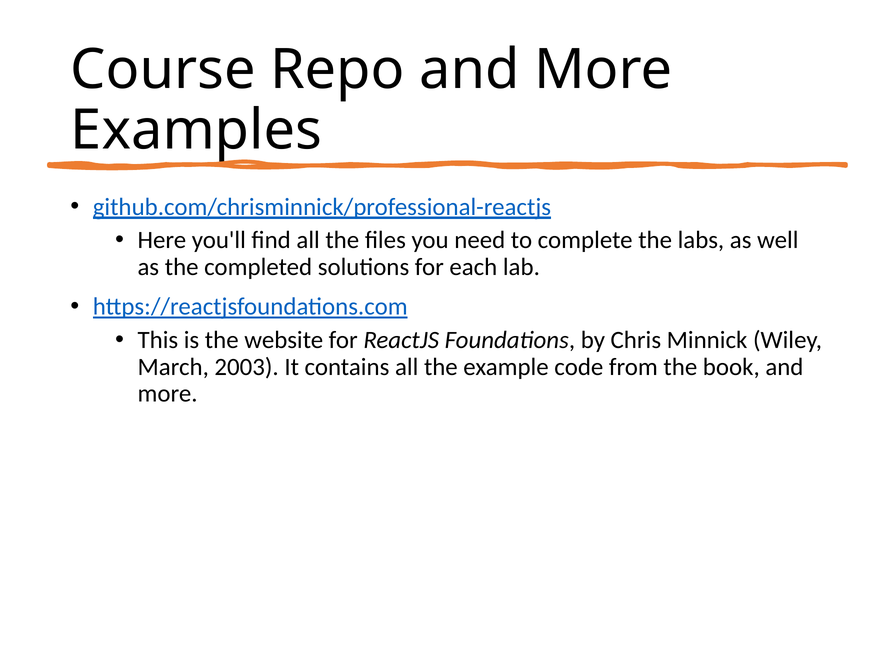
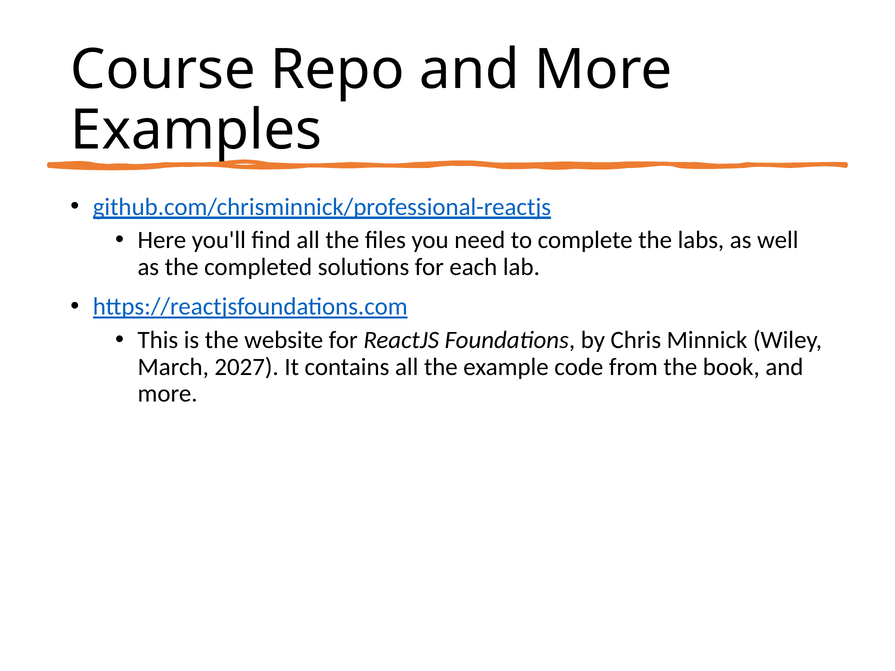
2003: 2003 -> 2027 (247, 367)
